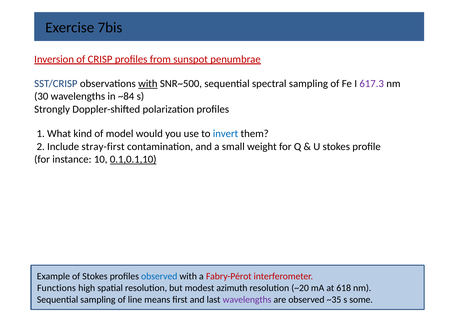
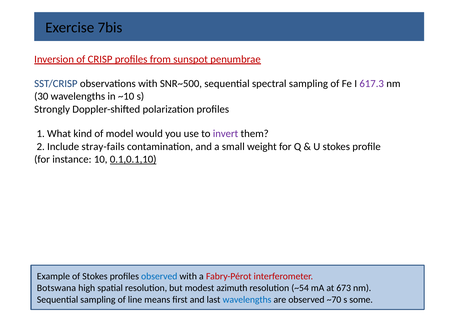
with underline: present -> none (148, 84)
~84: ~84 -> ~10 (126, 97)
invert colour: blue -> purple (226, 134)
stray-first: stray-first -> stray-fails (103, 147)
Functions: Functions -> Botswana (56, 289)
~20: ~20 -> ~54 (300, 289)
618: 618 -> 673 (344, 289)
wavelengths colour: purple -> blue (247, 300)
~35: ~35 -> ~70 (334, 300)
